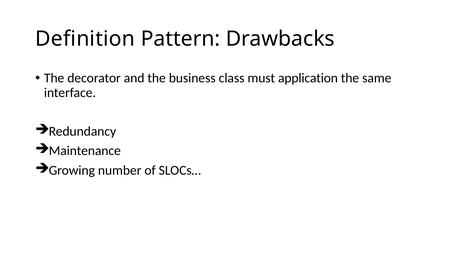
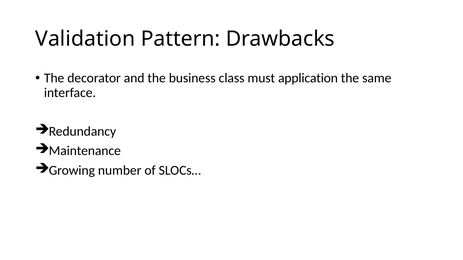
Definition: Definition -> Validation (85, 39)
